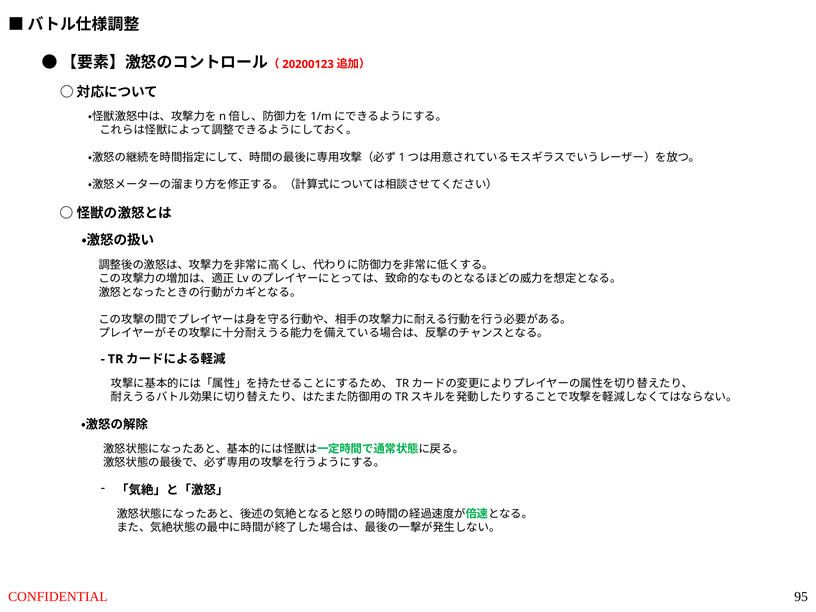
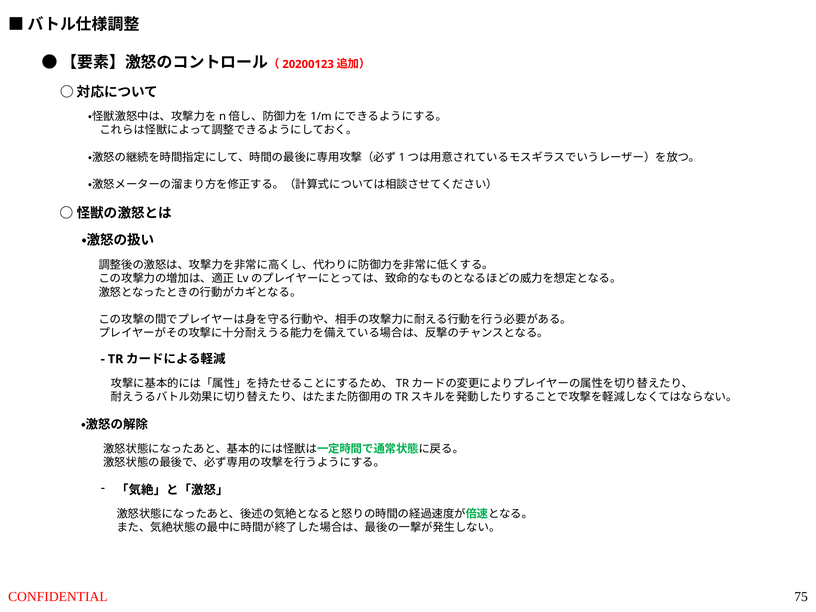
95: 95 -> 75 (801, 597)
